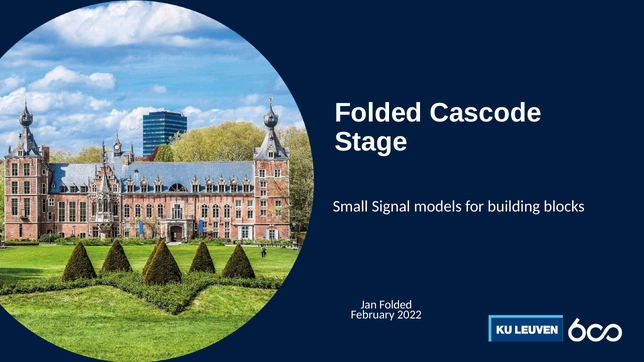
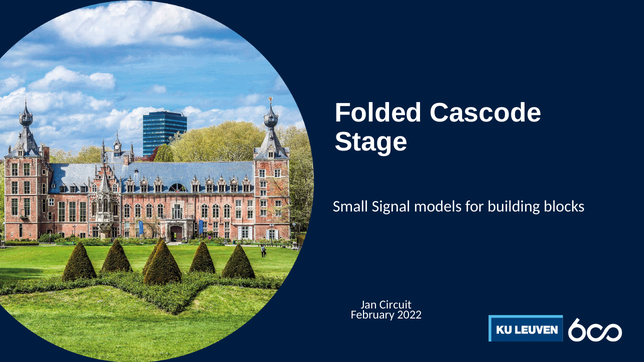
Jan Folded: Folded -> Circuit (396, 305)
